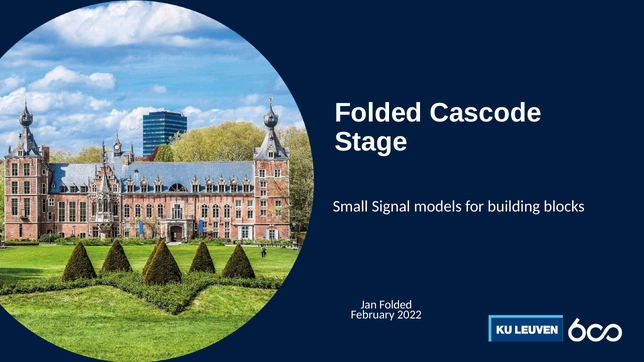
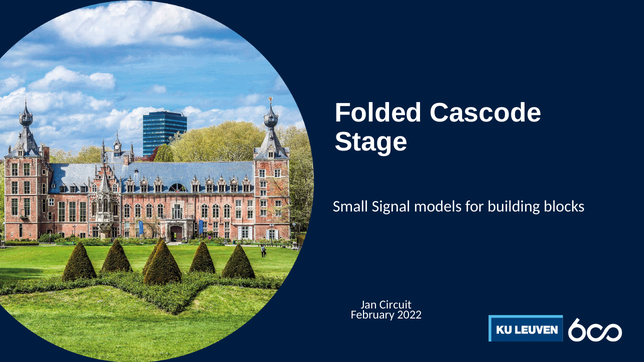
Jan Folded: Folded -> Circuit (396, 305)
